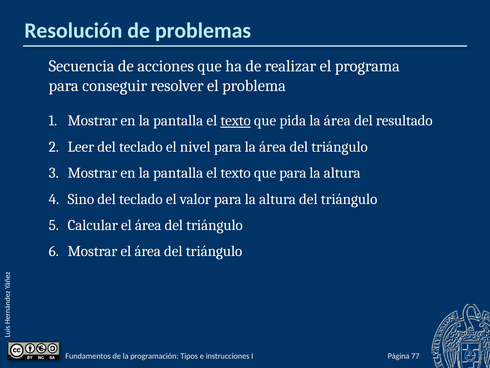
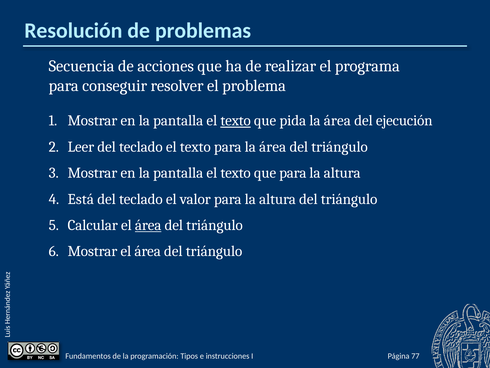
resultado: resultado -> ejecución (404, 121)
teclado el nivel: nivel -> texto (195, 147)
Sino: Sino -> Está (81, 199)
área underline: none -> present (148, 225)
